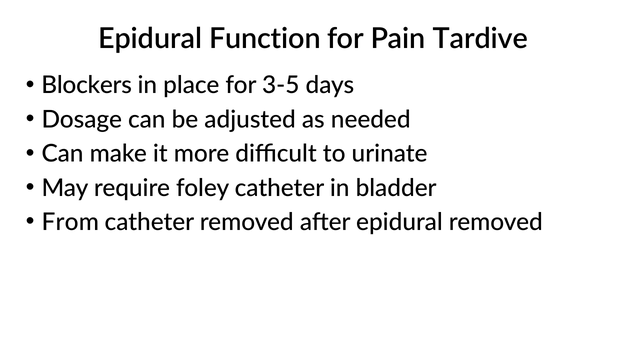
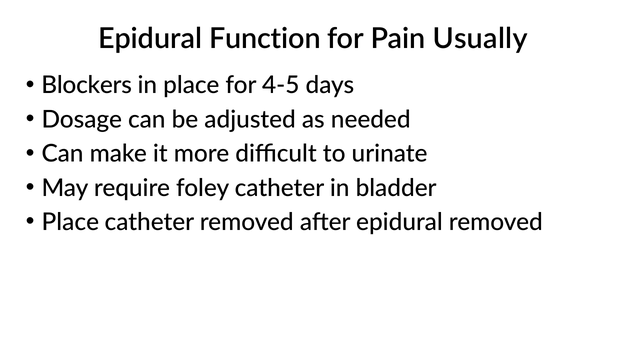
Tardive: Tardive -> Usually (480, 39)
3-5: 3-5 -> 4-5 (281, 85)
From: From -> Place (70, 222)
